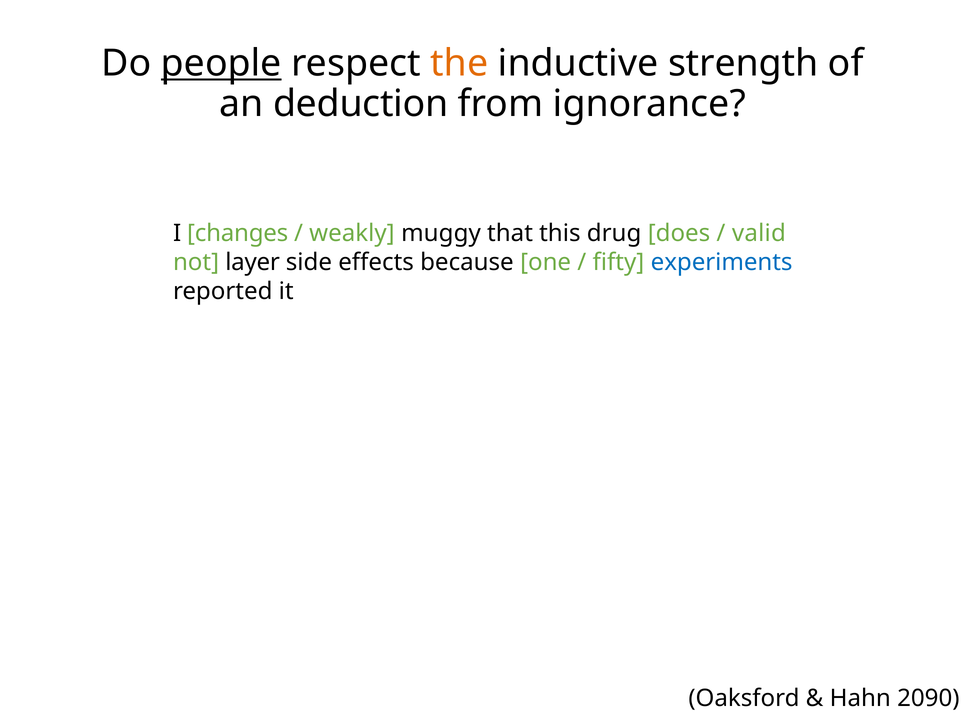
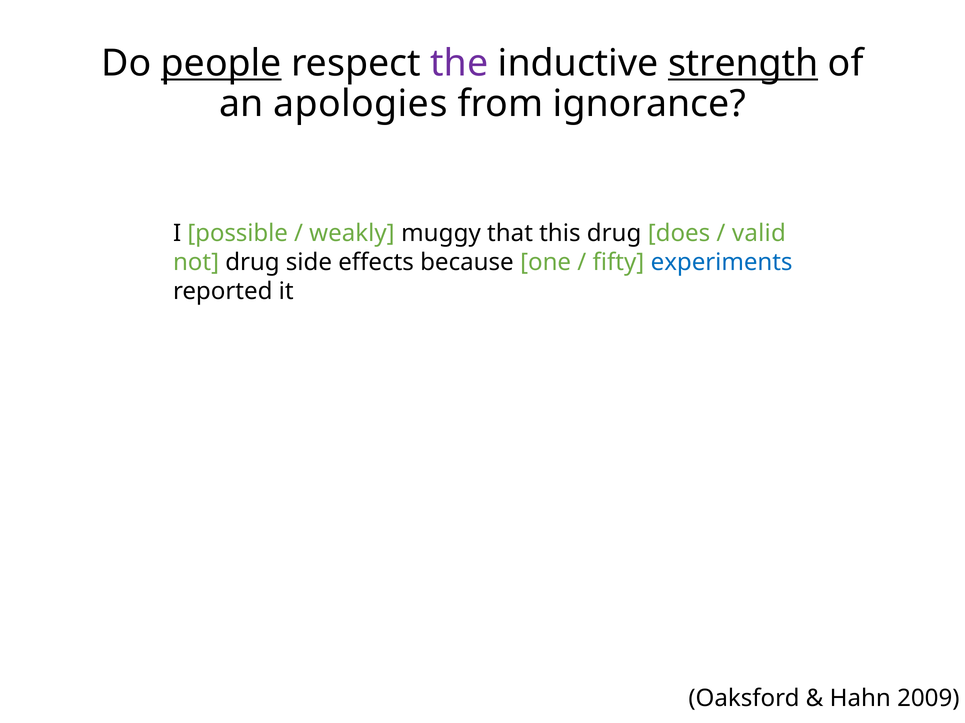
the colour: orange -> purple (459, 63)
strength underline: none -> present (743, 63)
deduction: deduction -> apologies (360, 104)
changes: changes -> possible (238, 234)
not layer: layer -> drug (253, 262)
2090: 2090 -> 2009 (928, 699)
